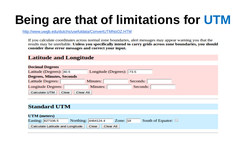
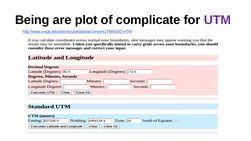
that: that -> plot (86, 20)
limitations: limitations -> complicate (148, 20)
UTM colour: blue -> purple (217, 20)
